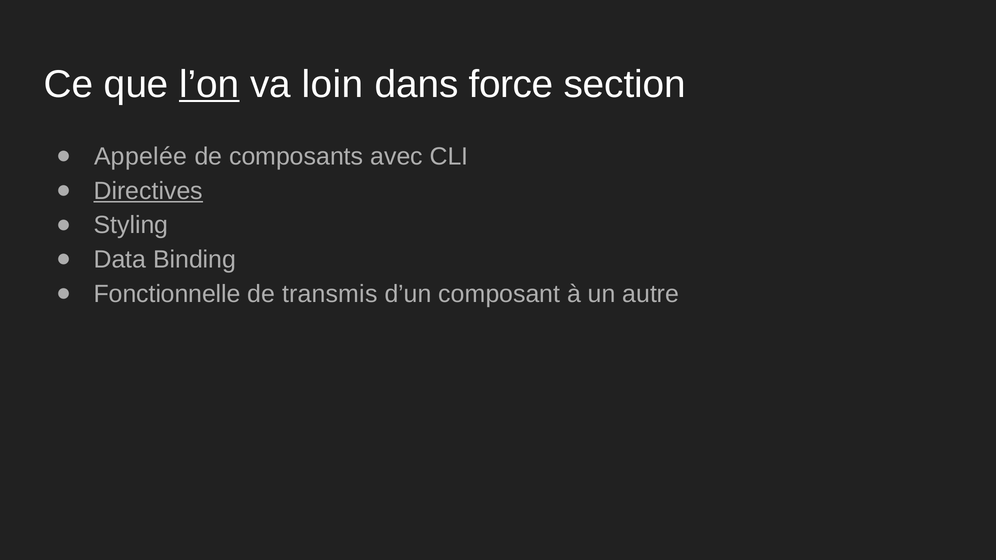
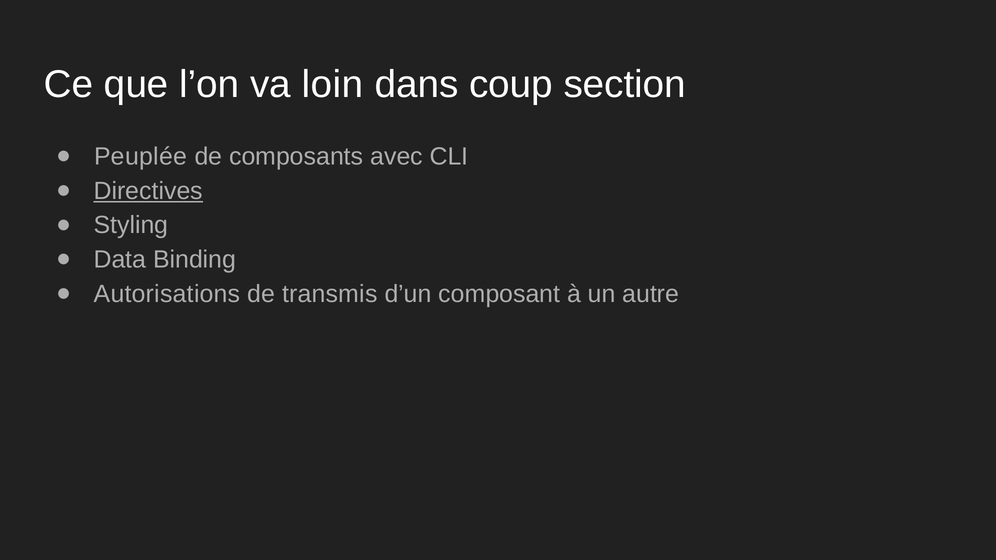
l’on underline: present -> none (209, 84)
force: force -> coup (511, 84)
Appelée: Appelée -> Peuplée (141, 157)
Fonctionnelle: Fonctionnelle -> Autorisations (167, 294)
